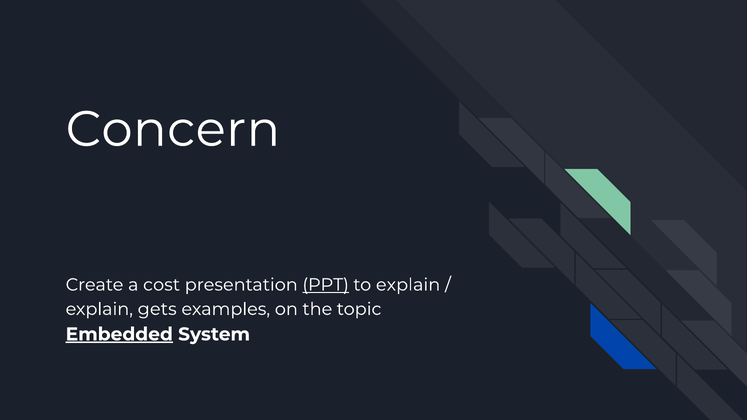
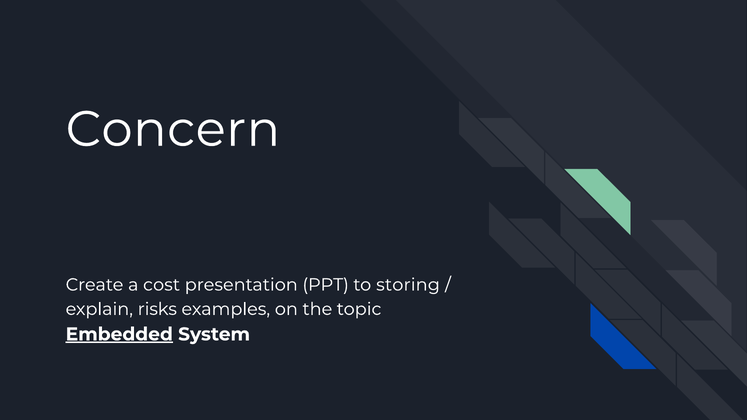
PPT underline: present -> none (326, 285)
to explain: explain -> storing (408, 285)
gets: gets -> risks (157, 309)
